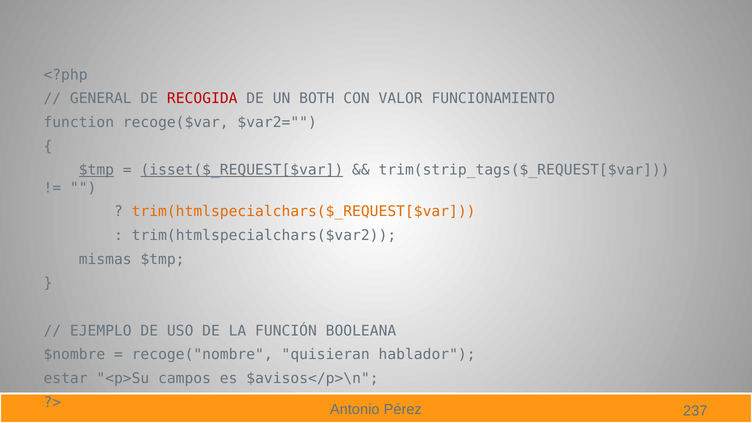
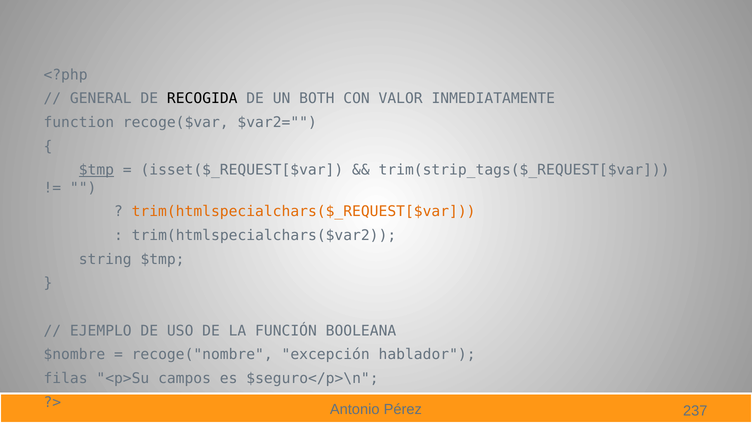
RECOGIDA colour: red -> black (202, 99)
FUNCIONAMIENTO: FUNCIONAMIENTO -> INMEDIATAMENTE (493, 99)
isset($_REQUEST[$var underline: present -> none (242, 170)
mismas: mismas -> string (105, 259)
quisieran: quisieran -> excepción (326, 355)
estar: estar -> filas (66, 378)
$avisos</p>\n: $avisos</p>\n -> $seguro</p>\n (312, 378)
